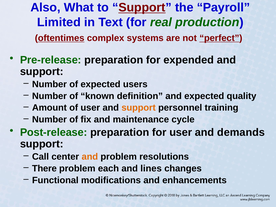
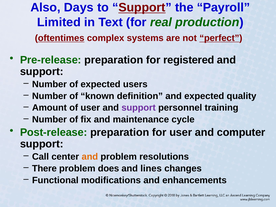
What: What -> Days (79, 8)
expended: expended -> registered (189, 60)
support colour: orange -> purple (139, 108)
demands: demands -> computer (241, 132)
each: each -> does (108, 168)
